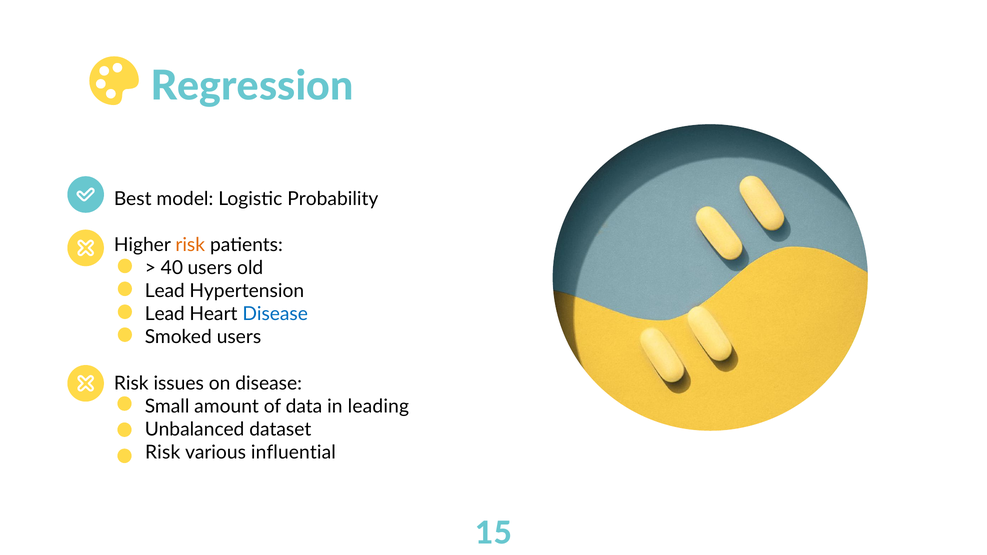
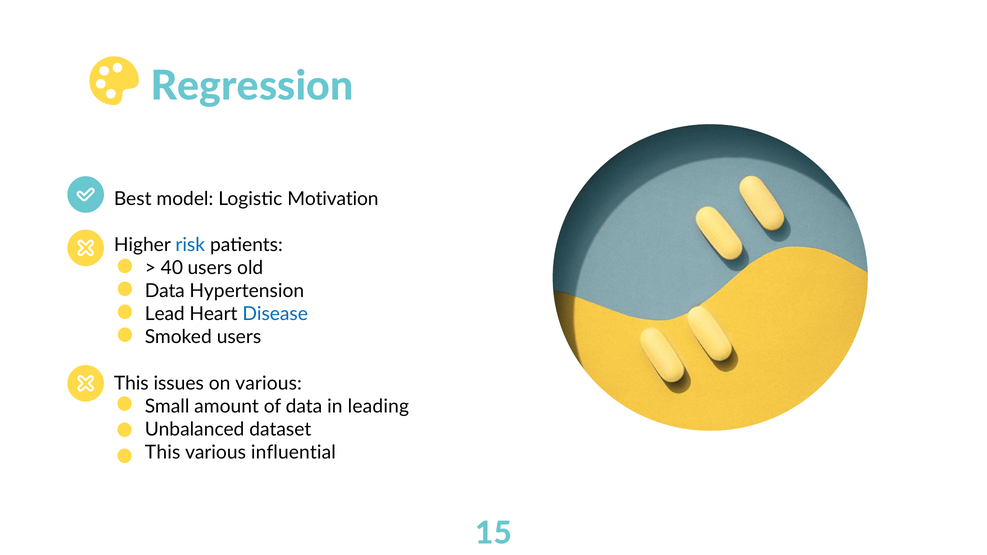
Probability: Probability -> Motivation (333, 199)
risk colour: orange -> blue (190, 245)
Lead: Lead -> Data (165, 291)
Risk: Risk -> This (131, 383)
on disease: disease -> various (269, 383)
Risk: Risk -> This (163, 453)
